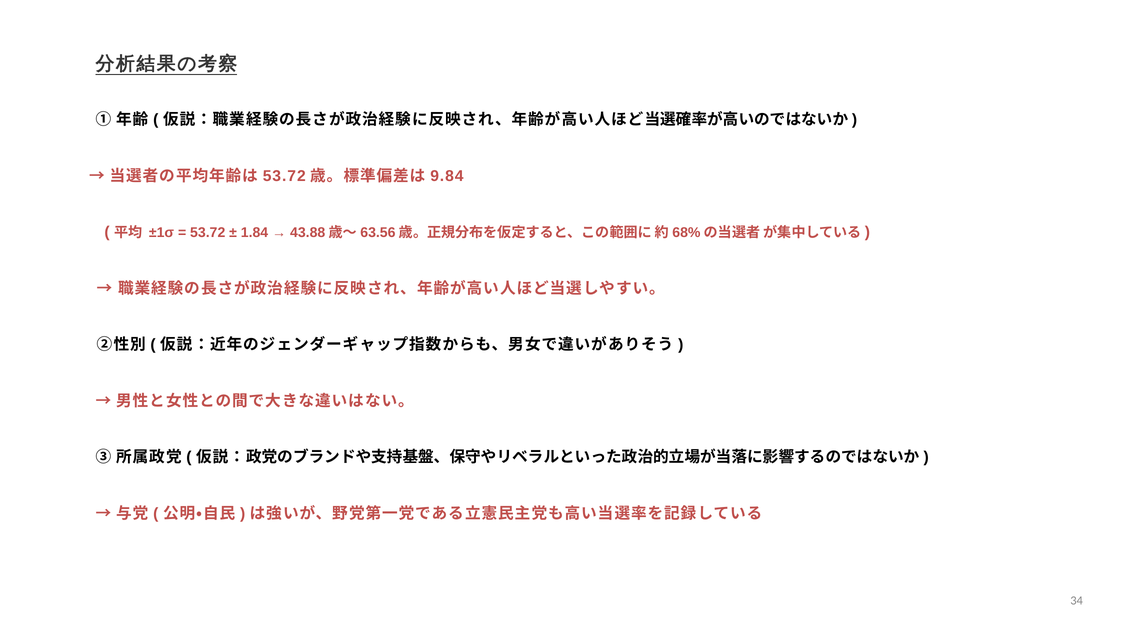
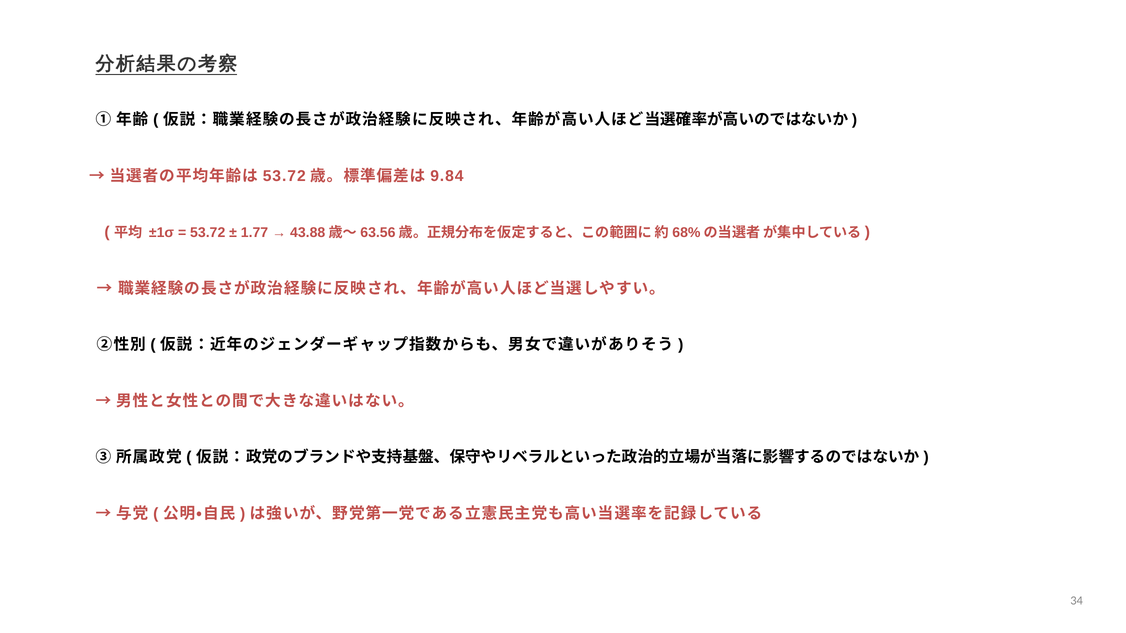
1.84: 1.84 -> 1.77 (254, 233)
